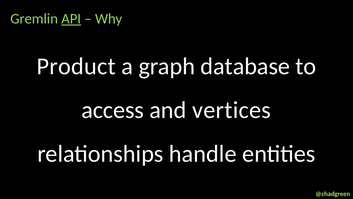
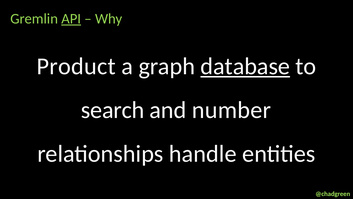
database underline: none -> present (245, 66)
access: access -> search (113, 110)
vertices: vertices -> number (232, 110)
